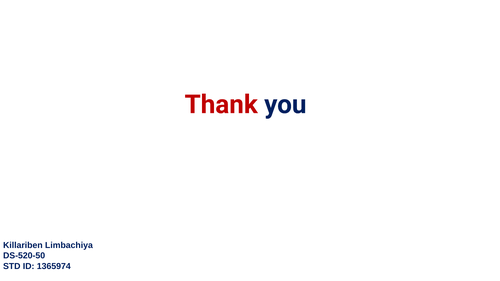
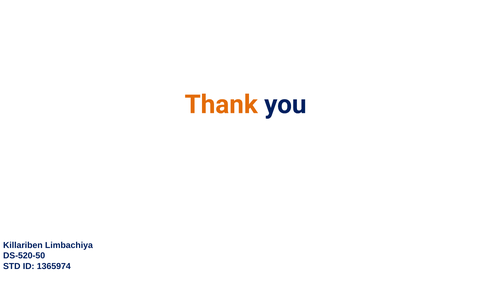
Thank colour: red -> orange (221, 105)
